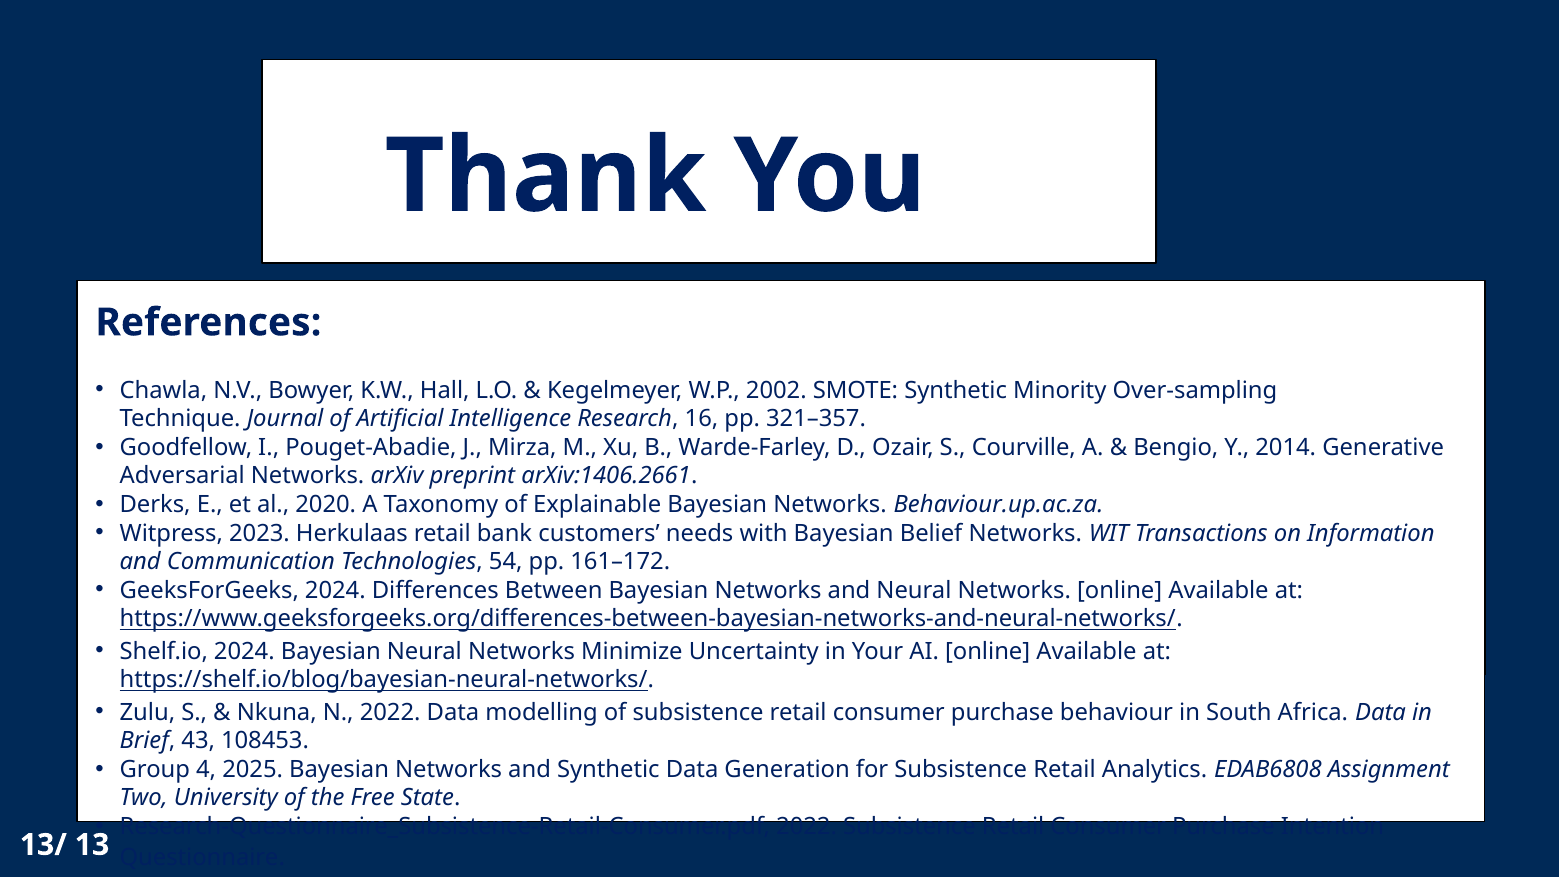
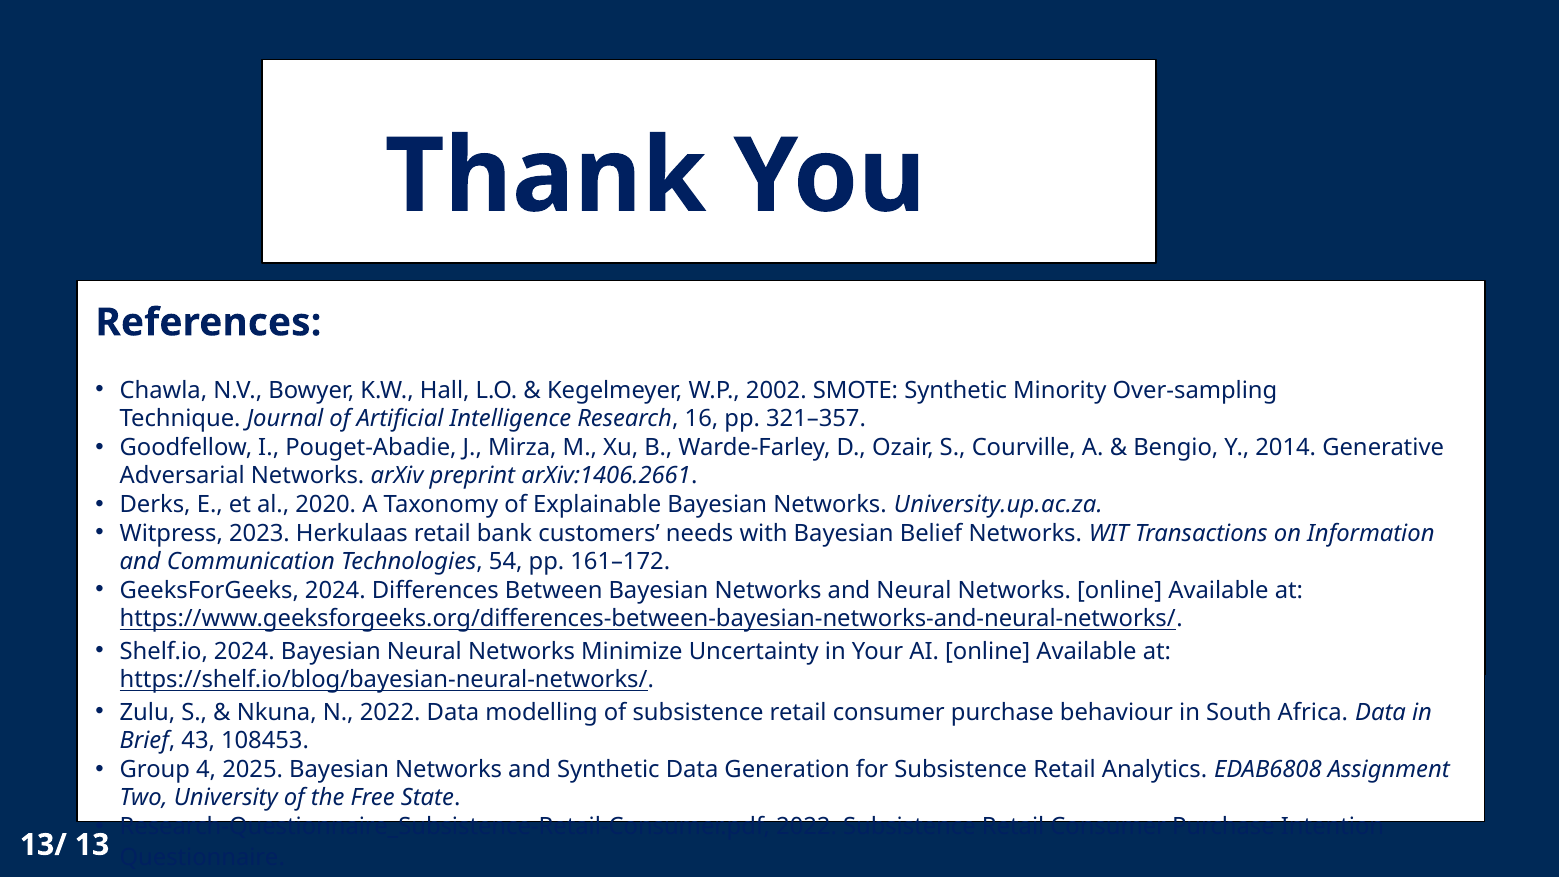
Behaviour.up.ac.za: Behaviour.up.ac.za -> University.up.ac.za (998, 505)
